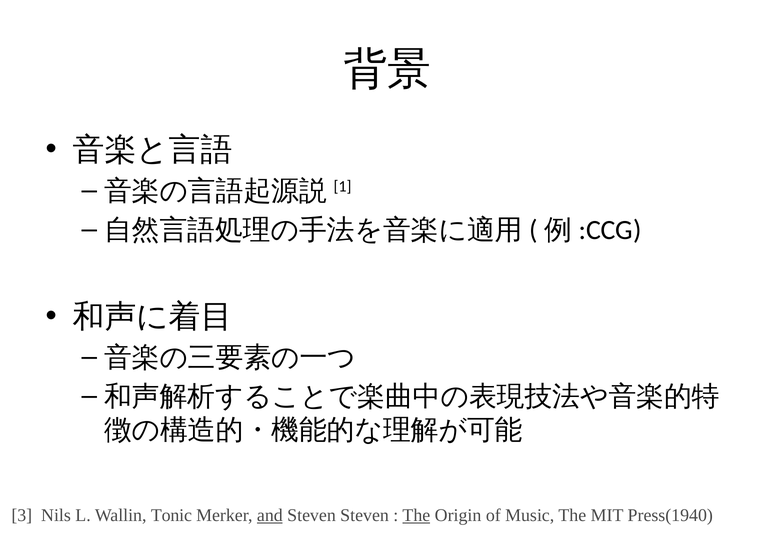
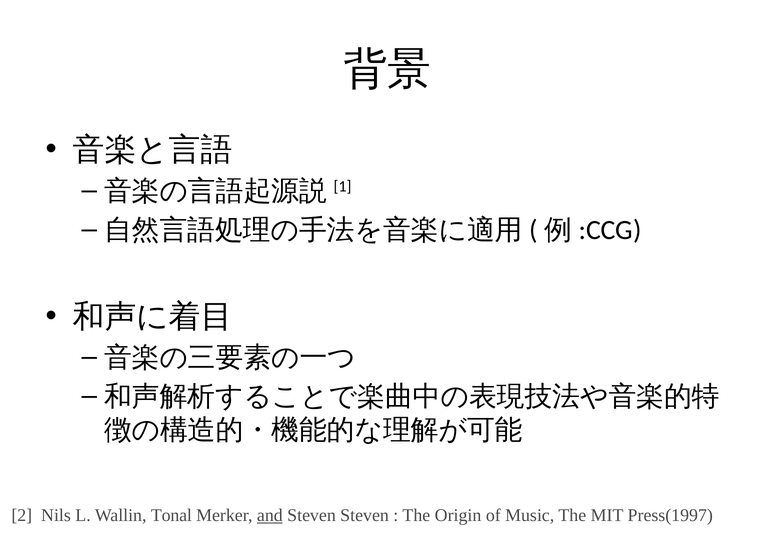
3: 3 -> 2 (22, 516)
Tonic: Tonic -> Tonal (171, 516)
The underline: present -> none (416, 516)
Press(1940: Press(1940 -> Press(1997 (670, 516)
